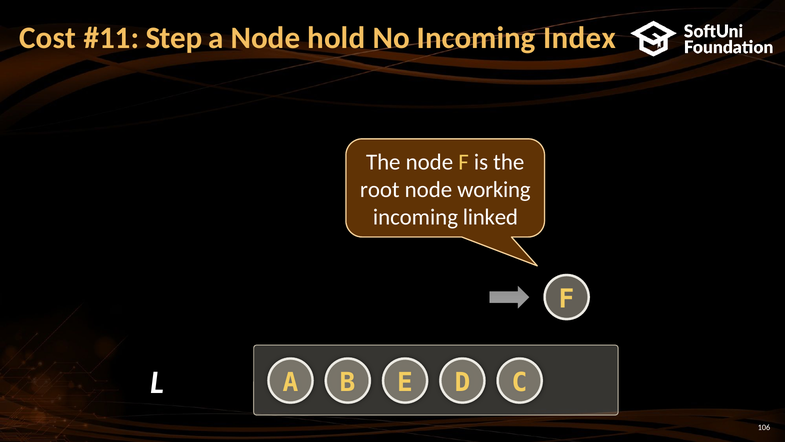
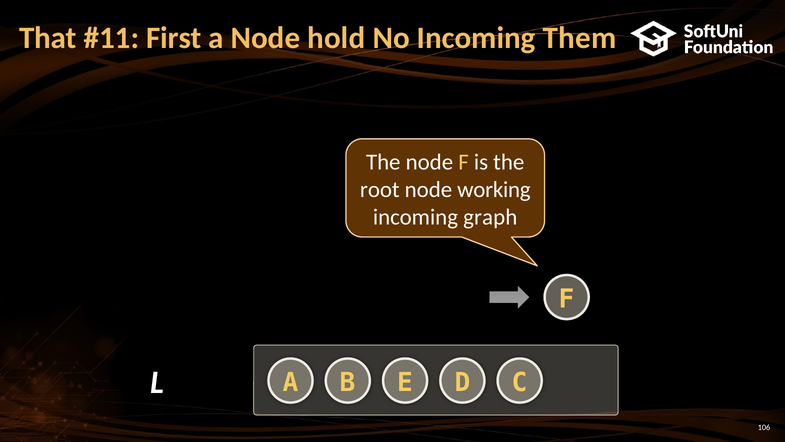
Cost: Cost -> That (48, 38)
Step: Step -> First (174, 38)
Index: Index -> Them (580, 38)
linked: linked -> graph (490, 217)
